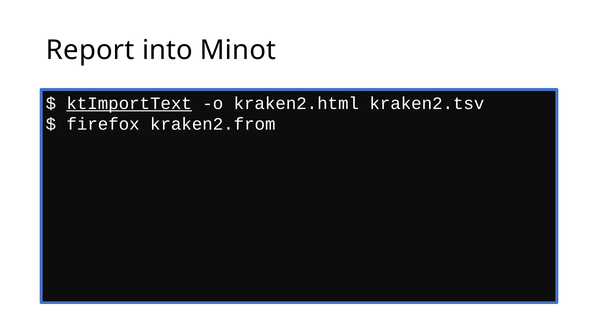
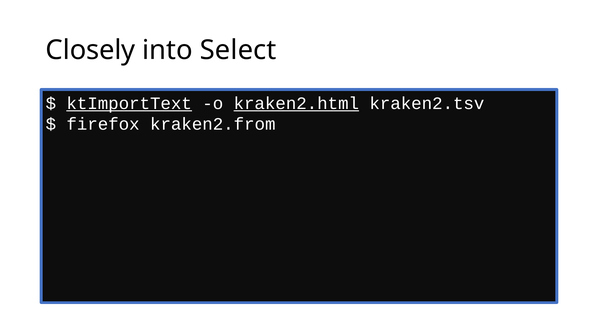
Report: Report -> Closely (90, 50)
Minot: Minot -> Select (238, 50)
kraken2.html underline: none -> present (296, 103)
